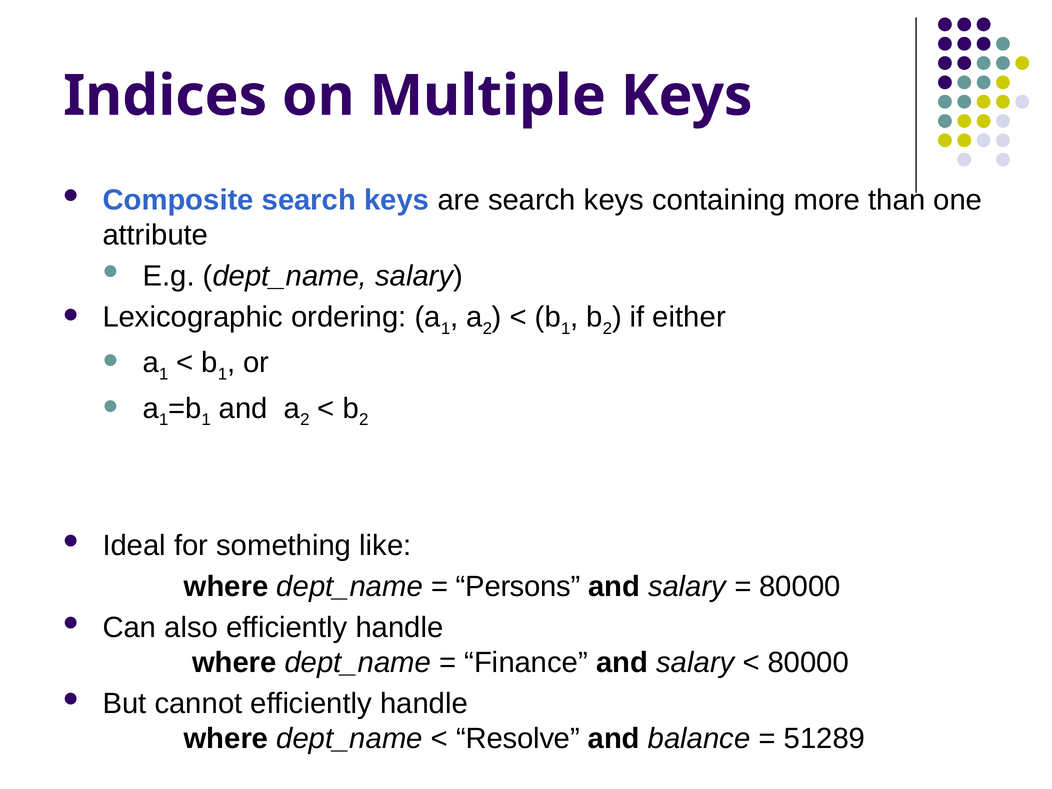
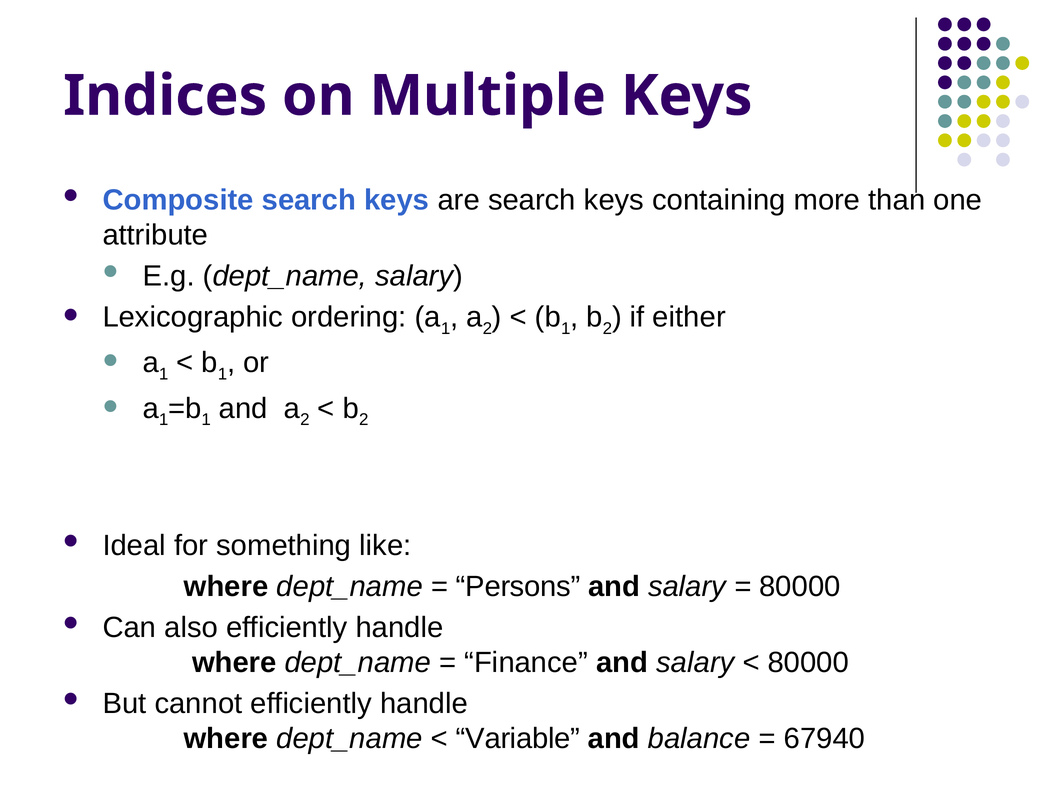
Resolve: Resolve -> Variable (518, 739)
51289: 51289 -> 67940 (824, 739)
